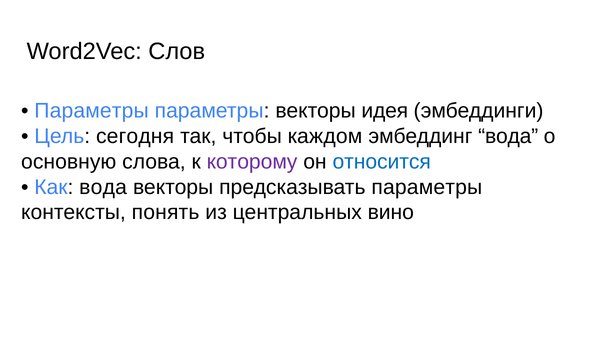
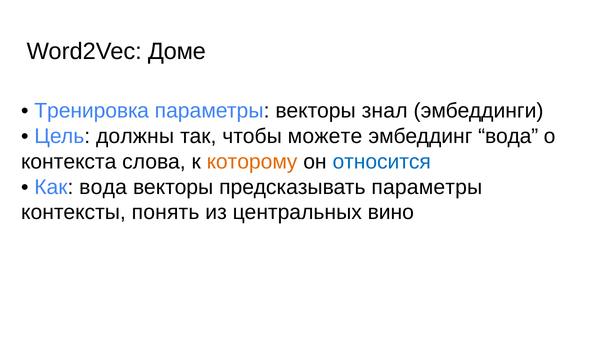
Слов: Слов -> Доме (177, 51)
Параметры: Параметры -> Тренировка (92, 111)
идея: идея -> знал (385, 111)
сегодня: сегодня -> должны (135, 136)
каждом: каждом -> можете (325, 136)
основную: основную -> контекста (69, 162)
которому colour: purple -> orange (252, 162)
